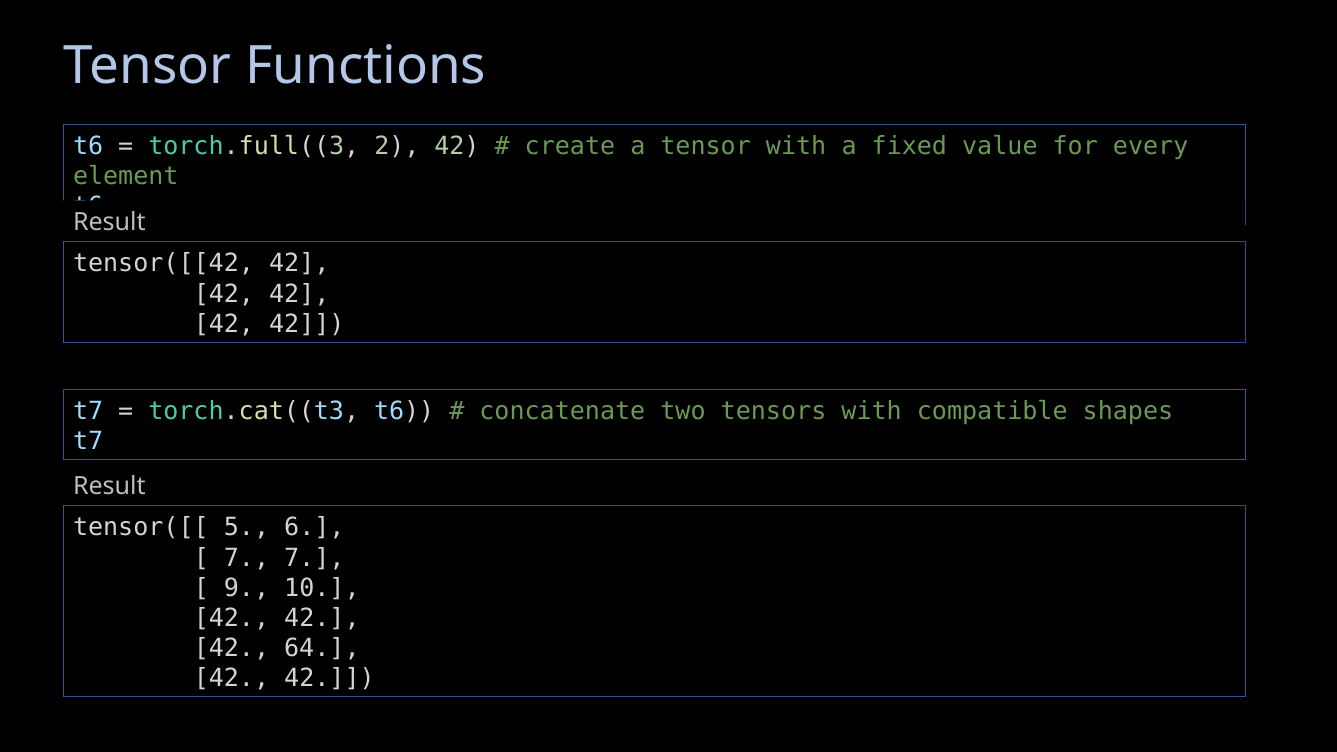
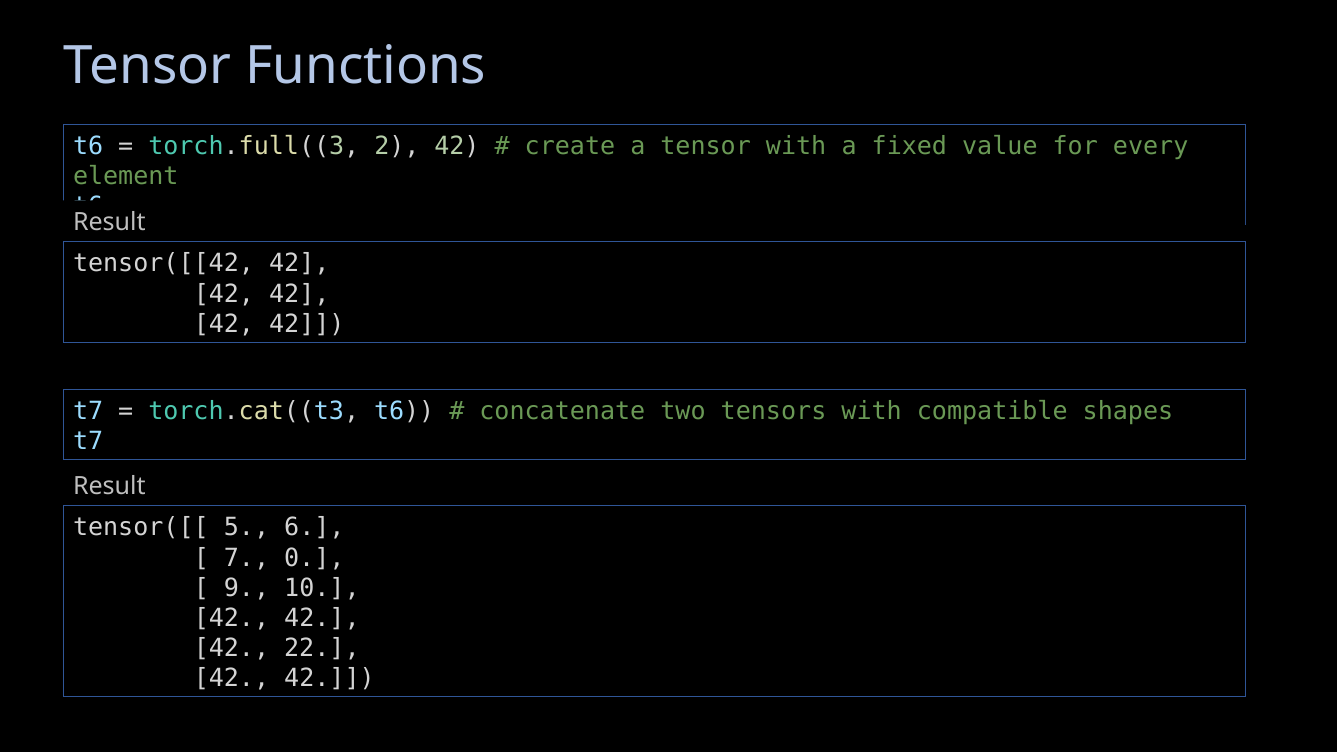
7 7: 7 -> 0 (314, 558)
64: 64 -> 22 (322, 648)
